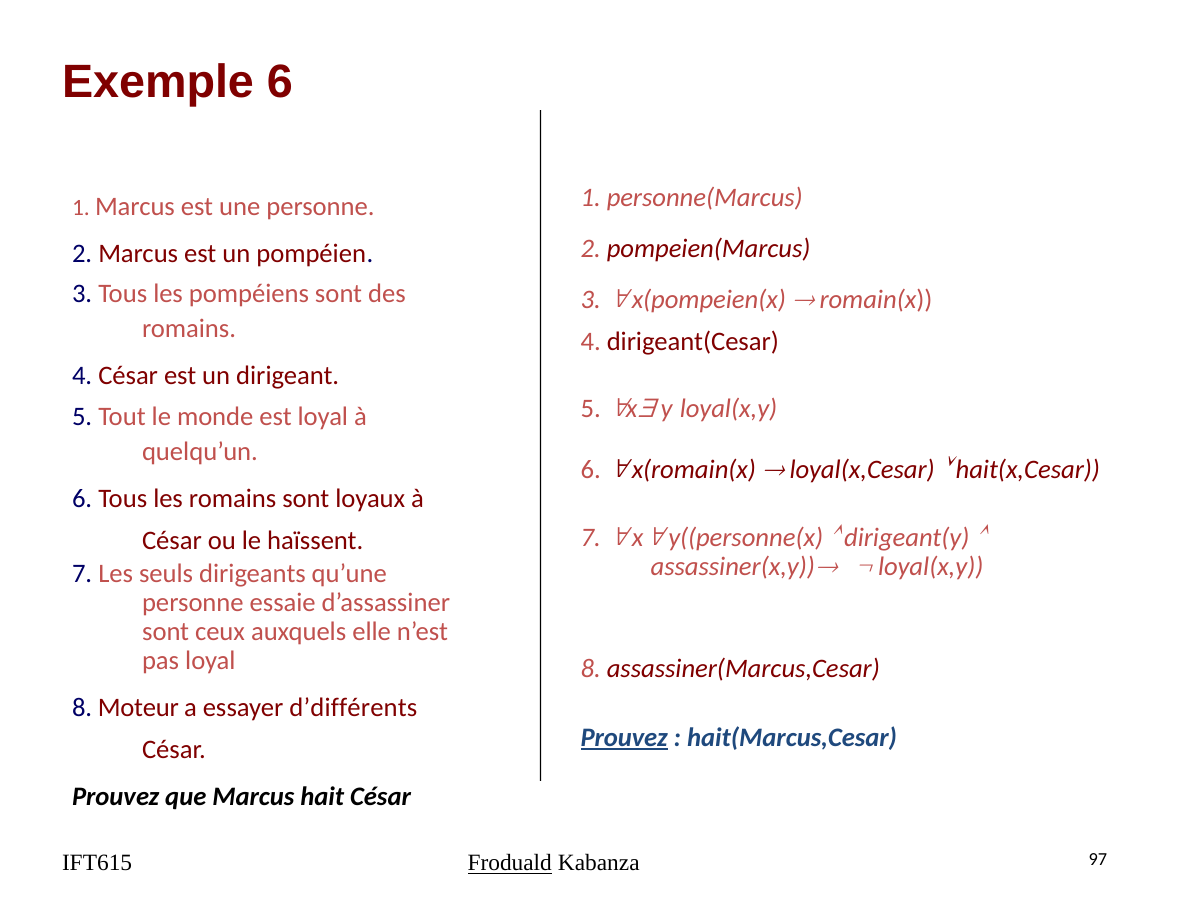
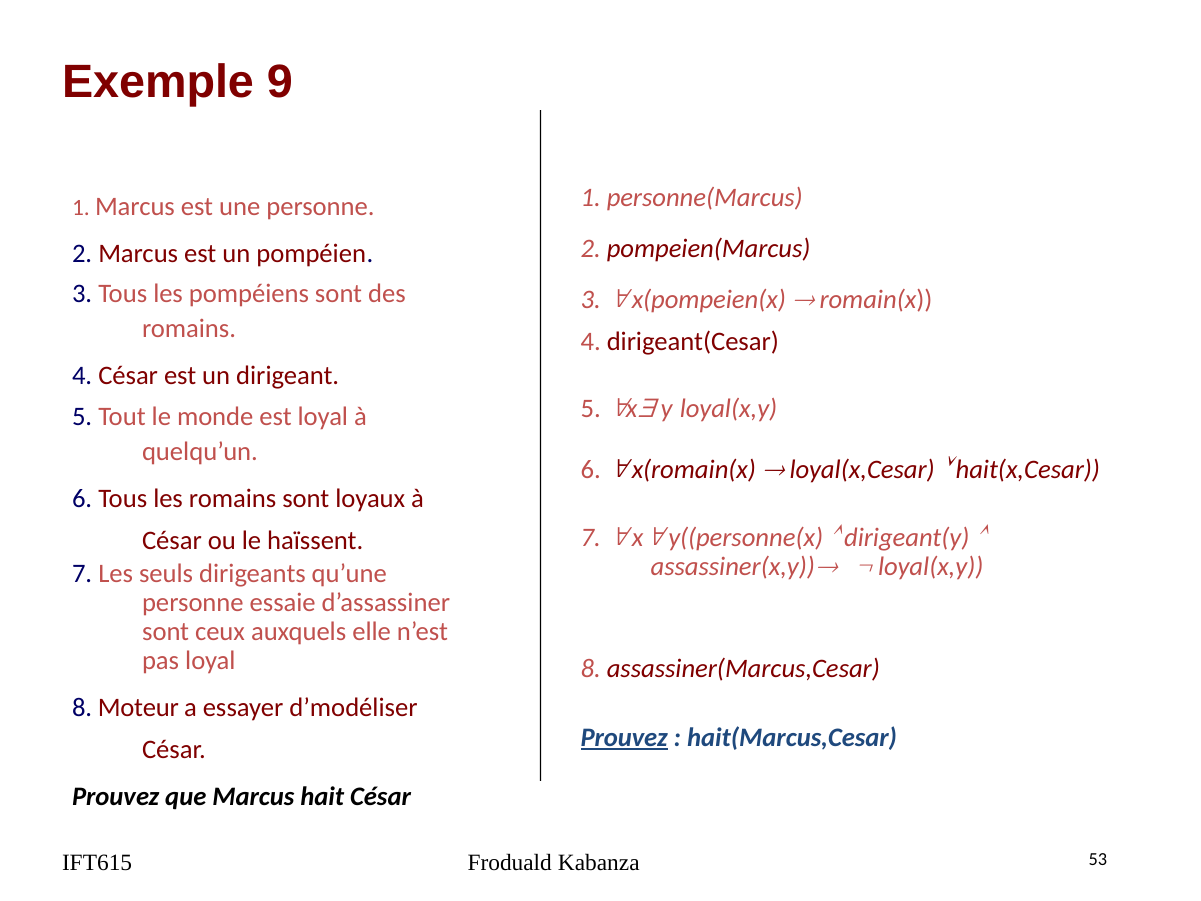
Exemple 6: 6 -> 9 (280, 82)
d’différents: d’différents -> d’modéliser (353, 708)
Froduald underline: present -> none (510, 863)
97: 97 -> 53 (1098, 859)
